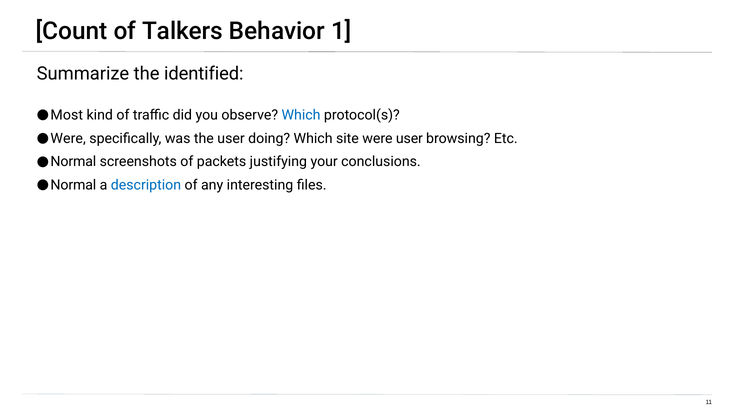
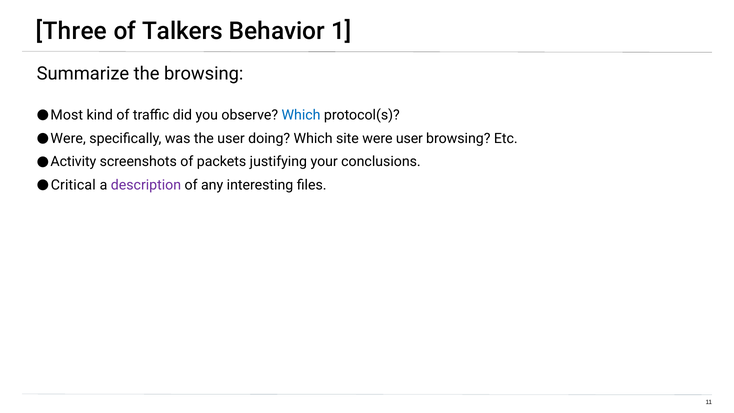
Count: Count -> Three (71, 31)
the identified: identified -> browsing (204, 74)
Normal: Normal -> Activity (73, 162)
Normal: Normal -> Critical (73, 185)
description colour: blue -> purple (146, 185)
